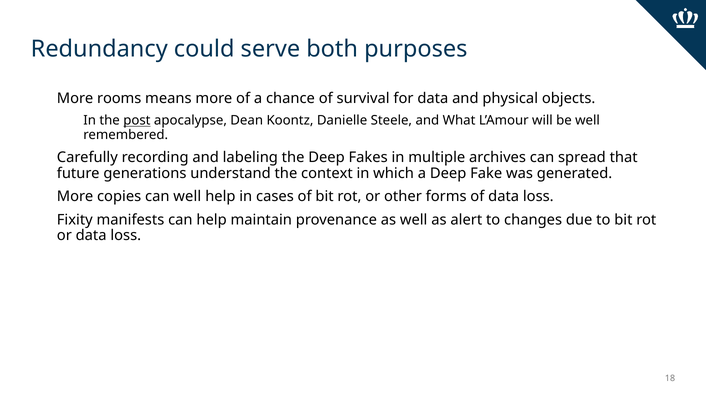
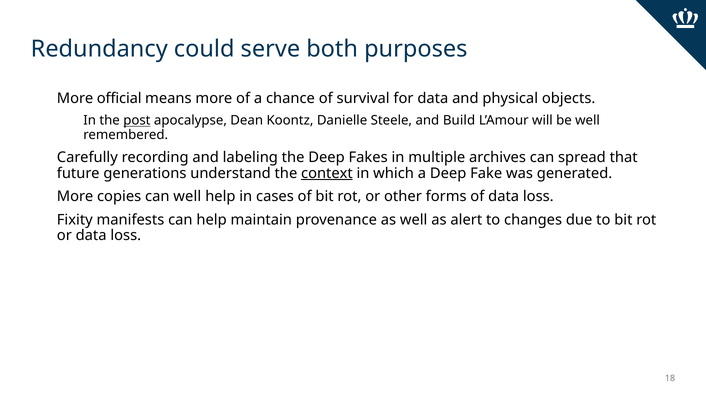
rooms: rooms -> official (119, 98)
What: What -> Build (459, 121)
context underline: none -> present (327, 173)
